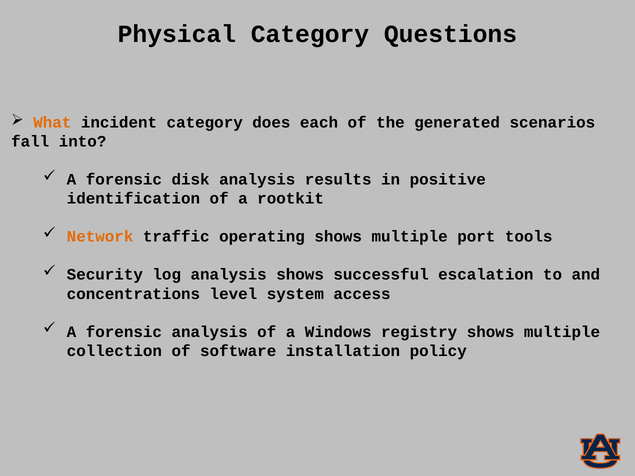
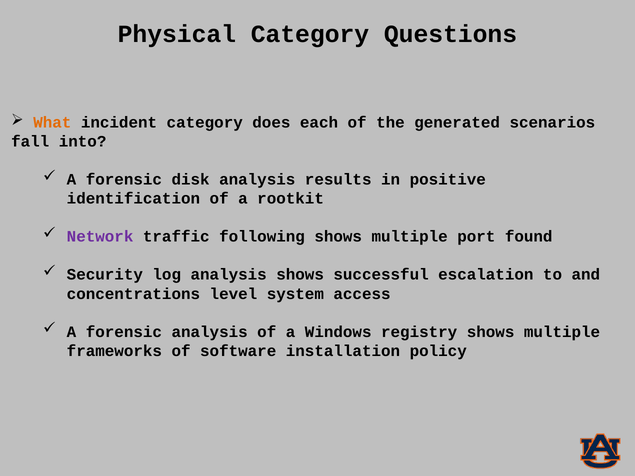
Network colour: orange -> purple (100, 237)
operating: operating -> following (262, 237)
tools: tools -> found (529, 237)
collection: collection -> frameworks (114, 351)
